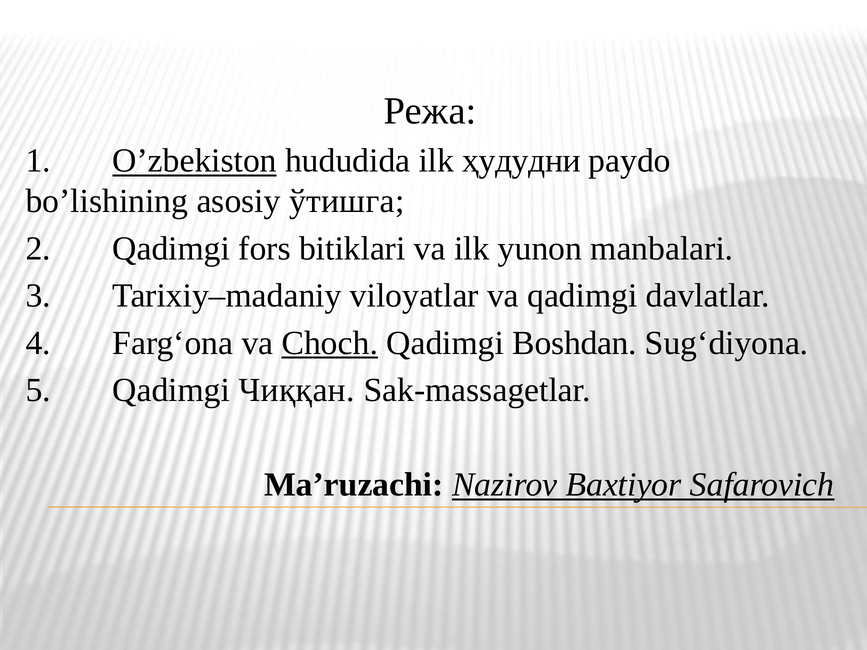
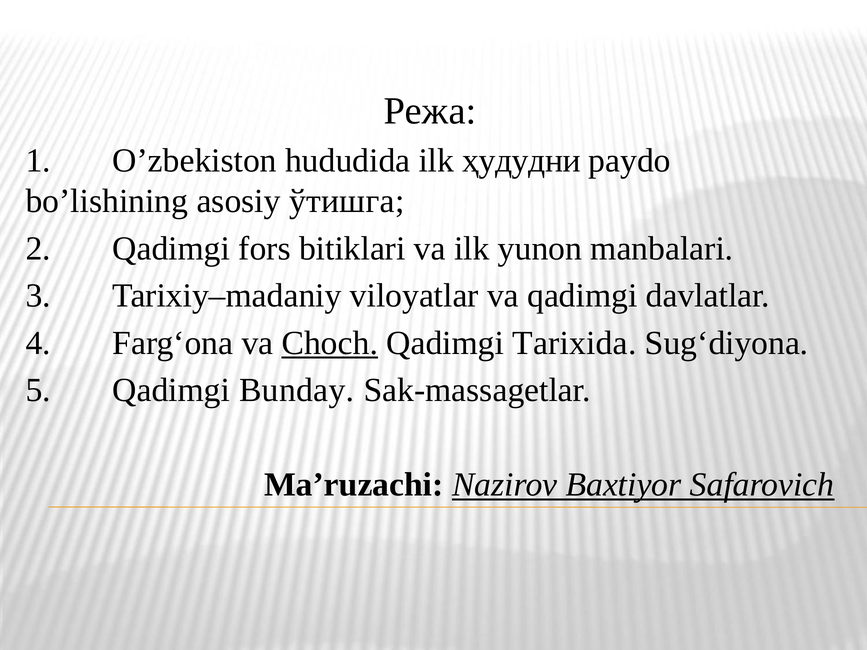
O’zbekiston underline: present -> none (195, 161)
Boshdan: Boshdan -> Tarixida (574, 343)
Чиққан: Чиққан -> Bunday (297, 390)
